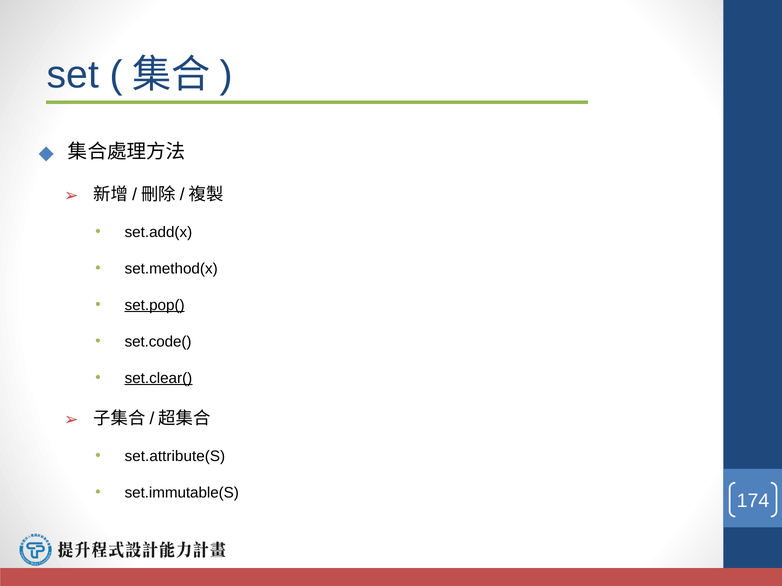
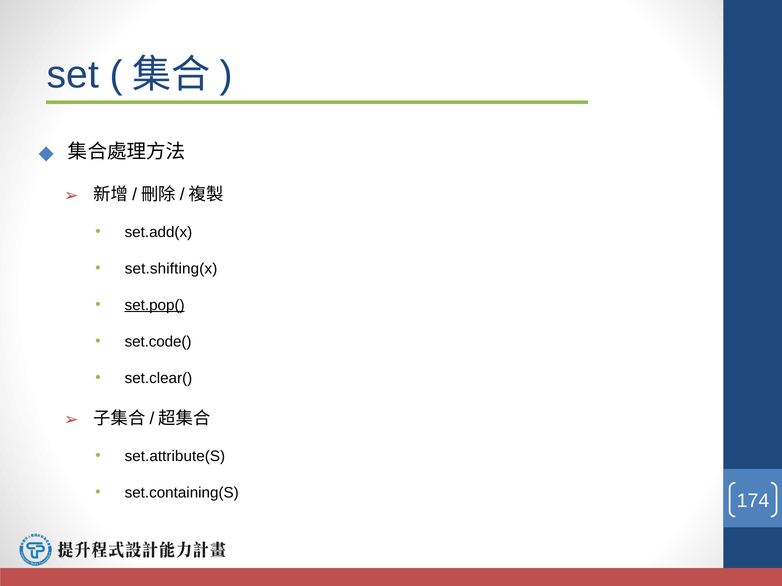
set.method(x: set.method(x -> set.shifting(x (171, 269)
set.clear( underline: present -> none (158, 378)
set.immutable(S: set.immutable(S -> set.containing(S (182, 493)
